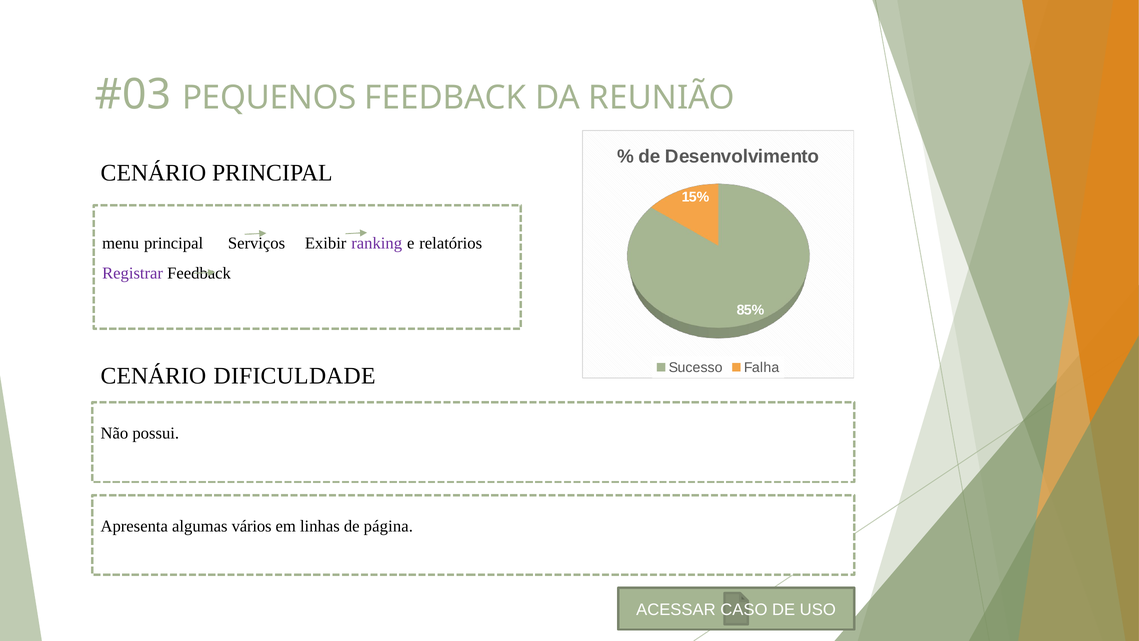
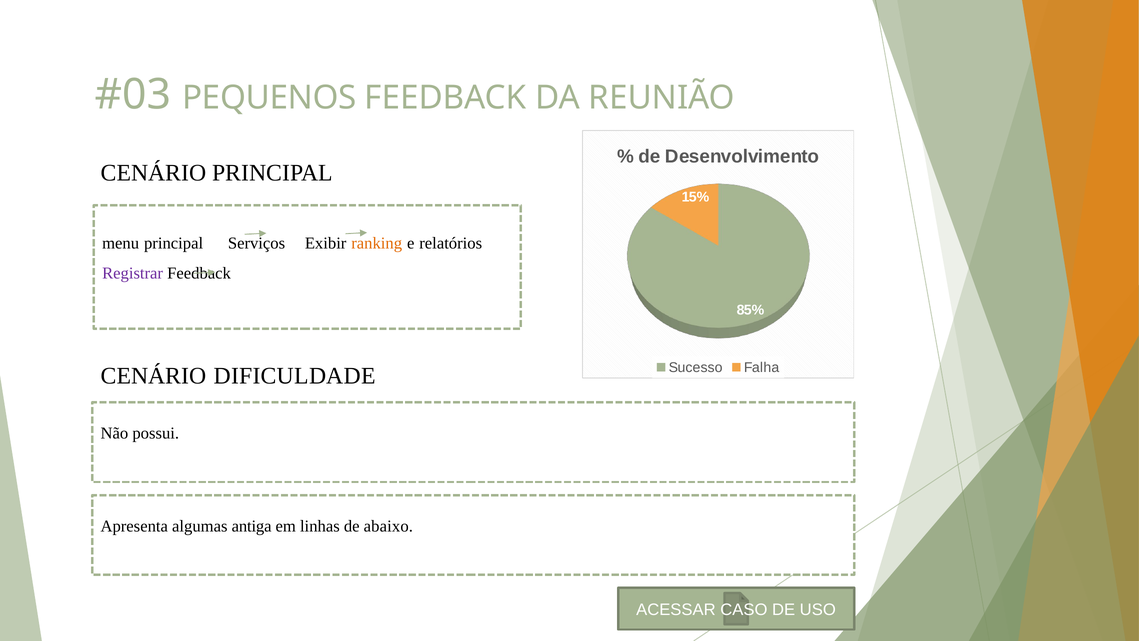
ranking colour: purple -> orange (377, 243)
vários: vários -> antiga (252, 526)
página: página -> abaixo (388, 526)
